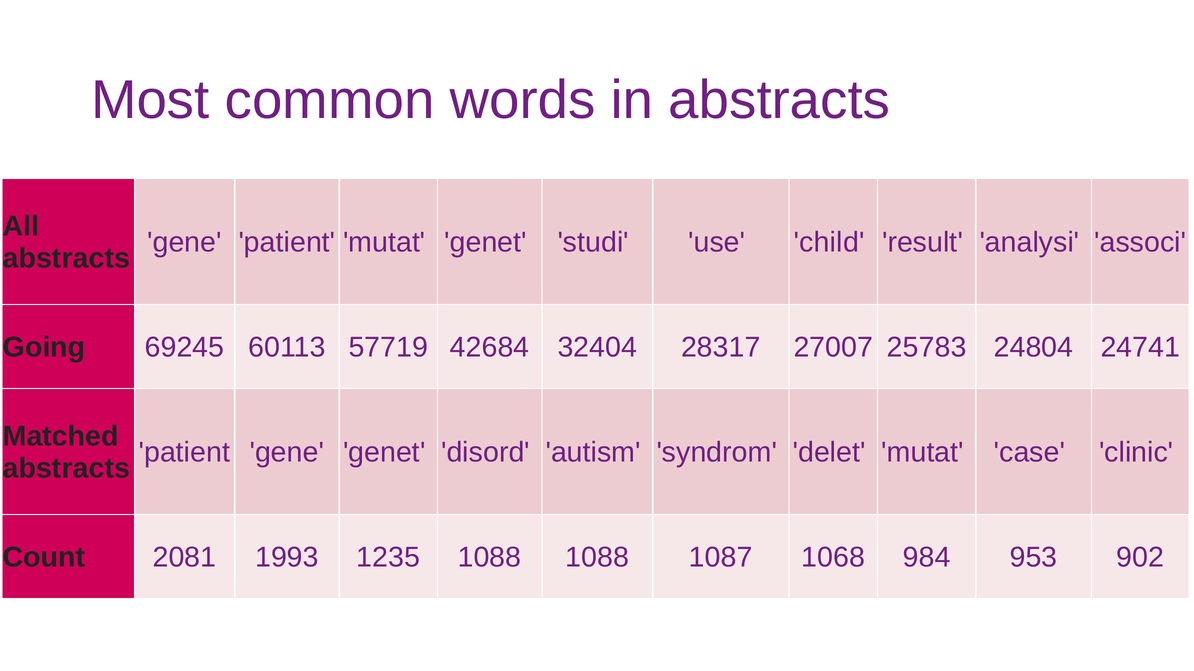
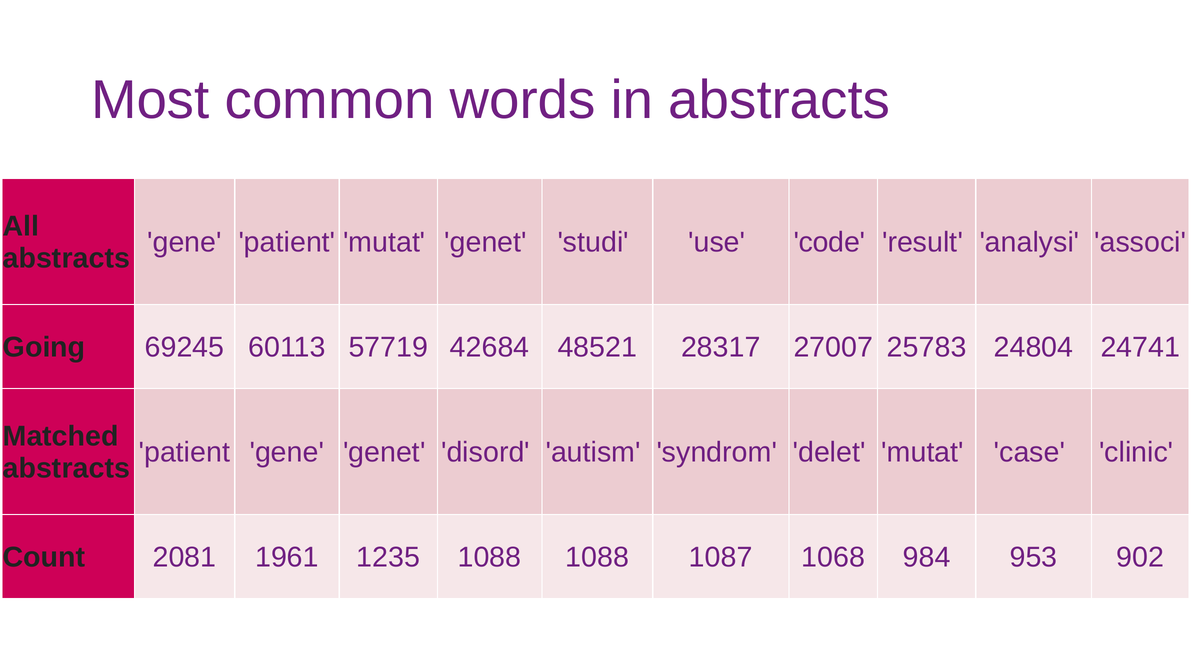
child: child -> code (829, 243)
32404: 32404 -> 48521 (597, 348)
1993: 1993 -> 1961 (287, 558)
